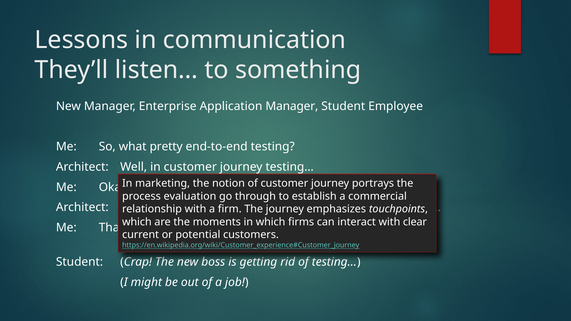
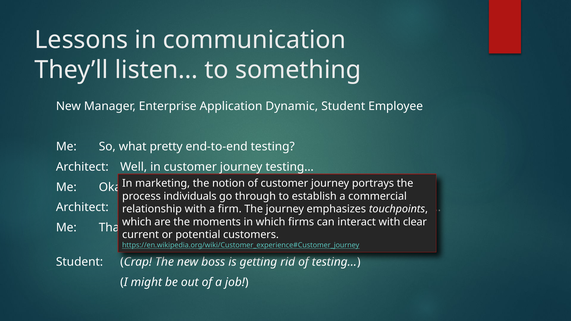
Application Manager: Manager -> Dynamic (292, 106)
evaluation: evaluation -> individuals (190, 196)
